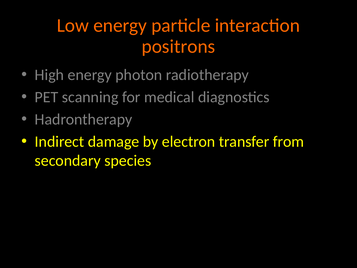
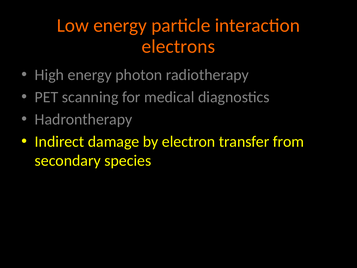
positrons: positrons -> electrons (178, 46)
